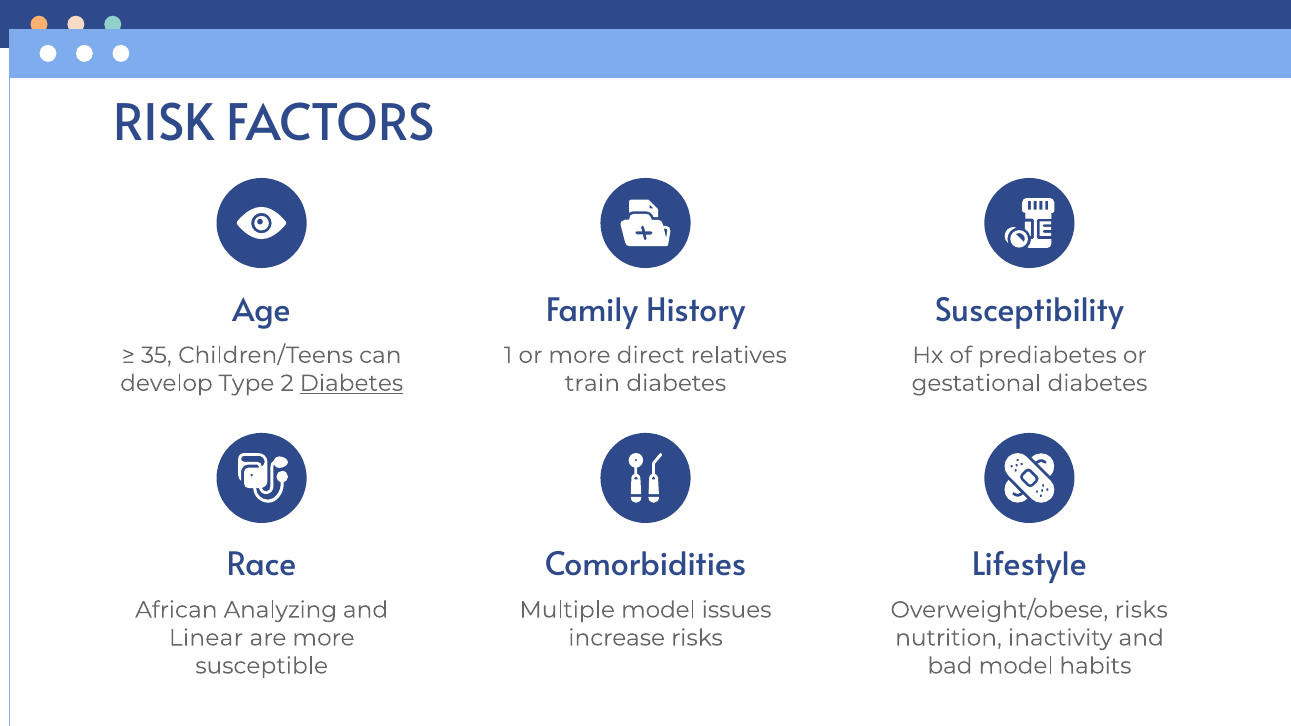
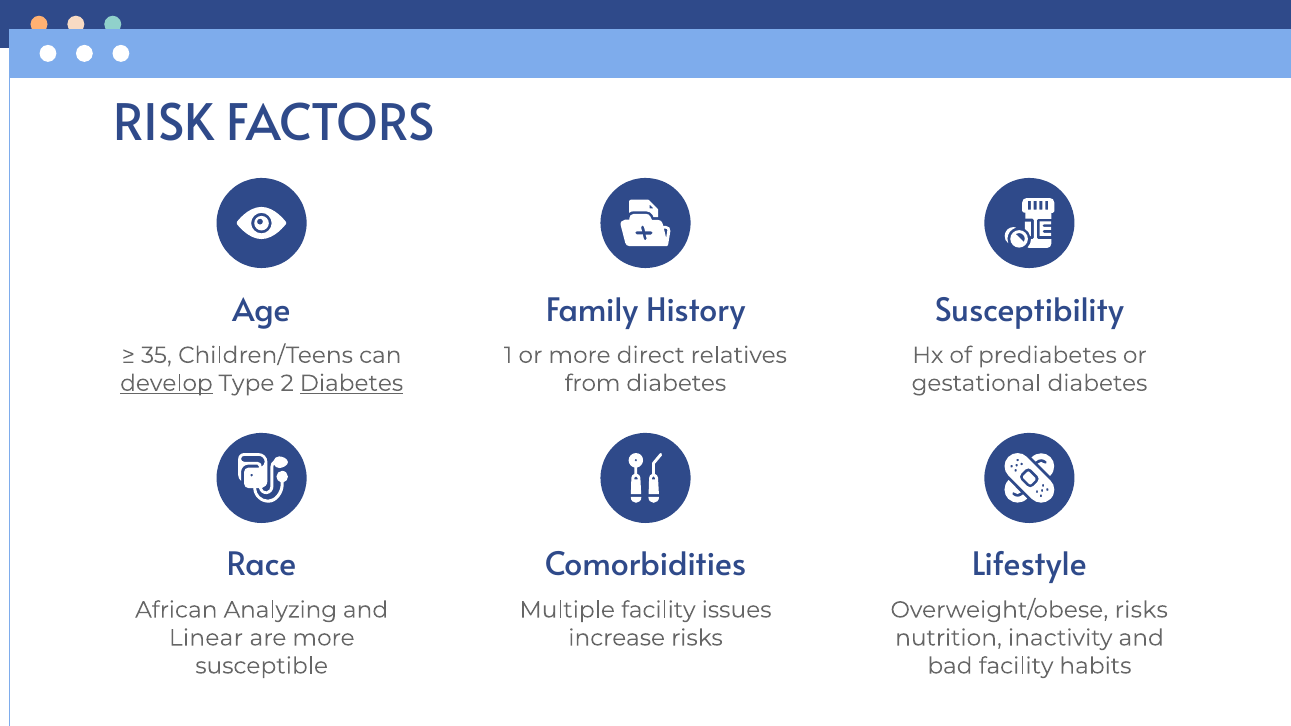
develop underline: none -> present (166, 383)
train: train -> from (593, 383)
Multiple model: model -> facility (658, 610)
bad model: model -> facility (1016, 666)
